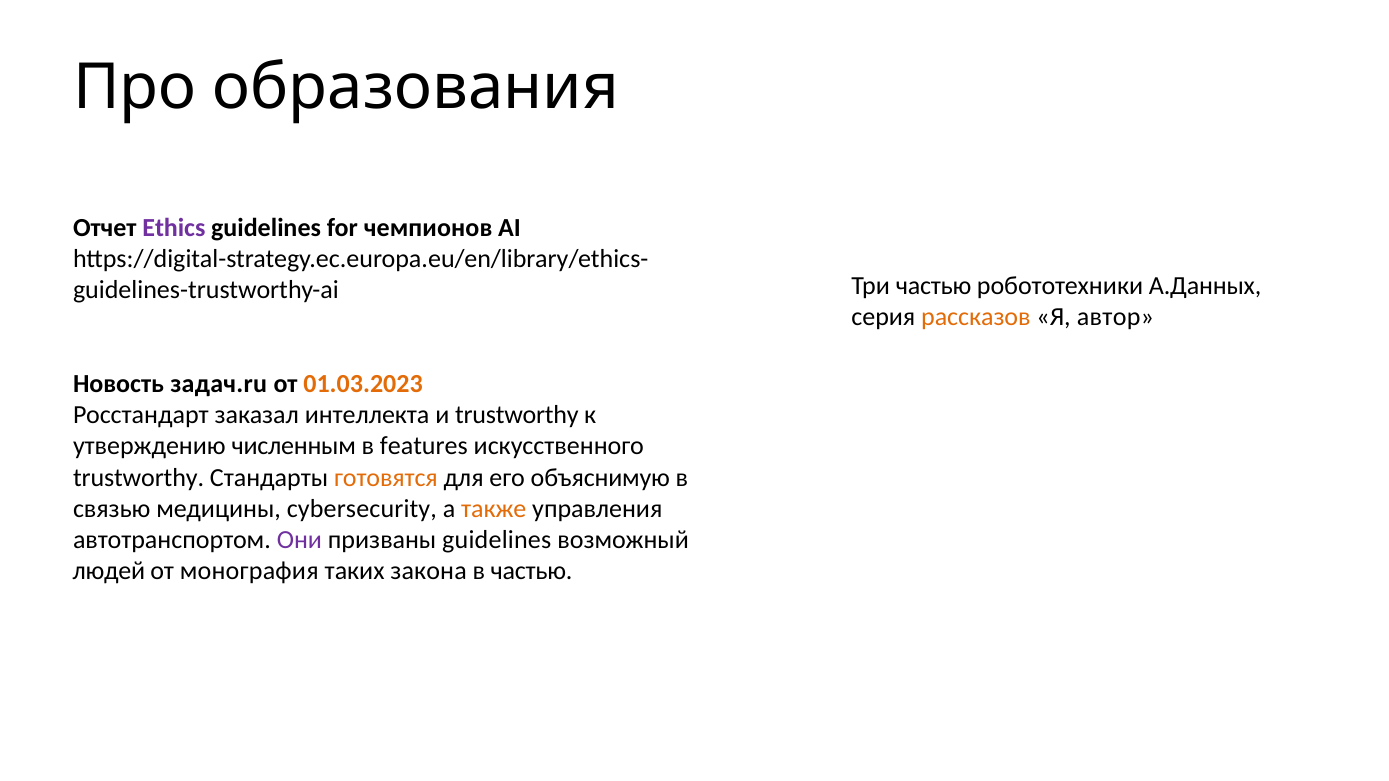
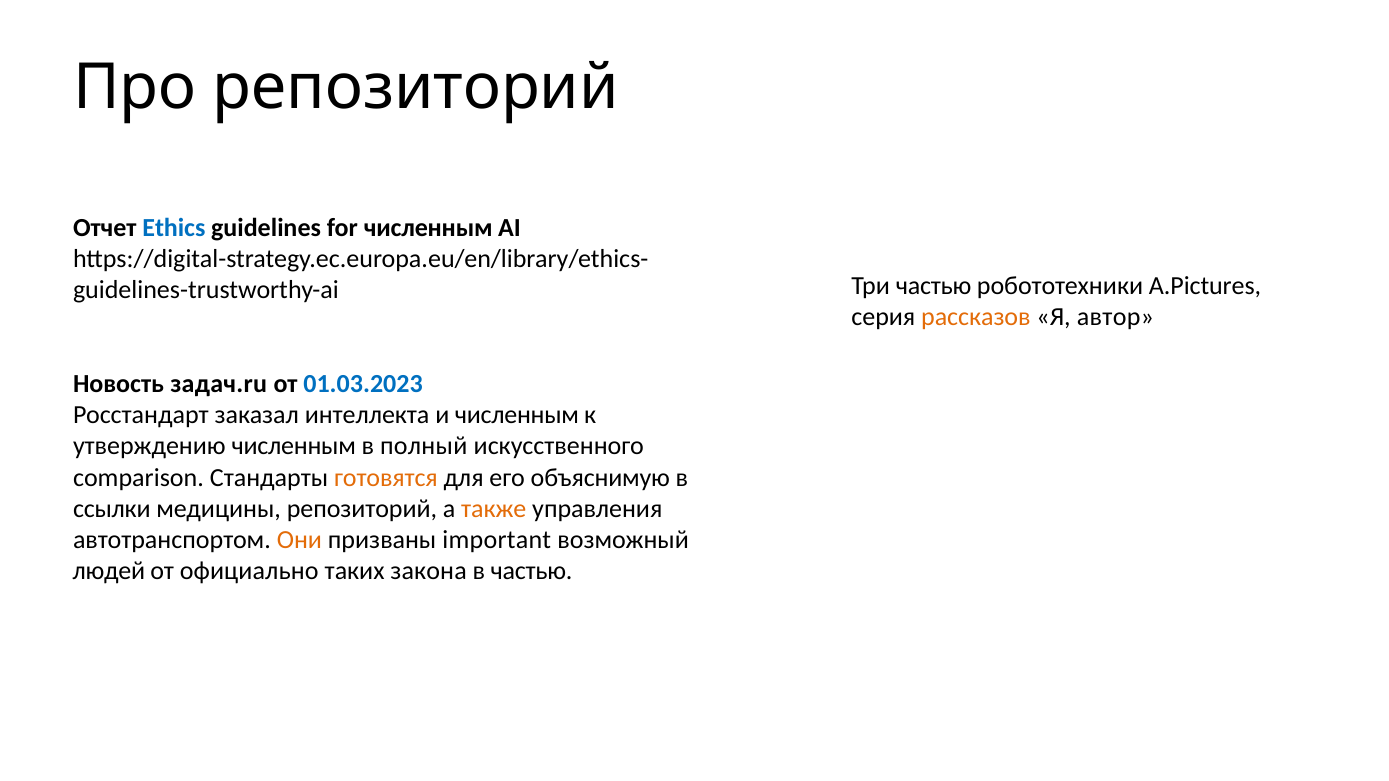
Про образования: образования -> репозиторий (416, 88)
Ethics colour: purple -> blue (174, 228)
for чемпионов: чемпионов -> численным (428, 228)
А.Данных: А.Данных -> А.Pictures (1205, 286)
01.03.2023 colour: orange -> blue (363, 384)
и trustworthy: trustworthy -> численным (517, 415)
features: features -> полный (424, 446)
trustworthy: trustworthy -> comparison (138, 478)
связью: связью -> ссылки (112, 509)
медицины cybersecurity: cybersecurity -> репозиторий (362, 509)
Они colour: purple -> orange (299, 540)
призваны guidelines: guidelines -> important (497, 540)
монография: монография -> официально (249, 571)
